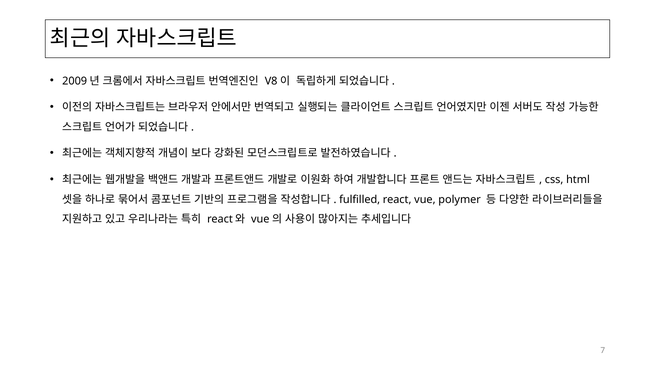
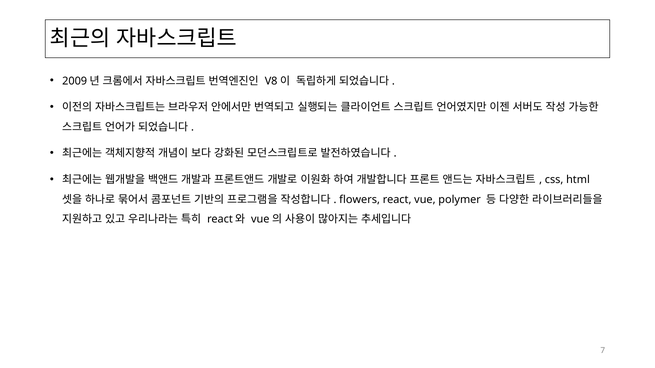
fulfilled: fulfilled -> flowers (360, 200)
